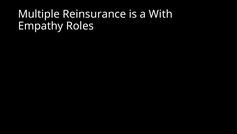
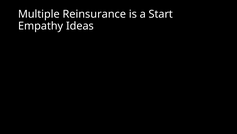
With: With -> Start (161, 14)
Roles: Roles -> Ideas (80, 26)
